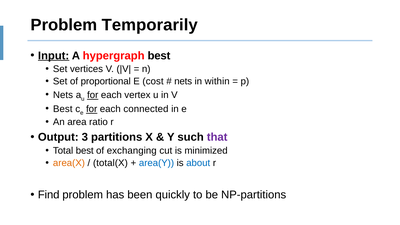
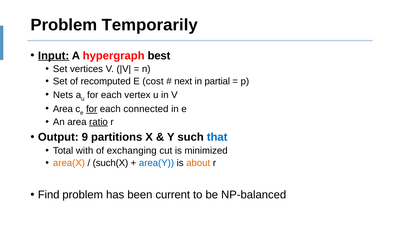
proportional: proportional -> recomputed (106, 81)
nets: nets -> next (183, 81)
within: within -> partial (217, 81)
for underline: present -> none (93, 95)
Best: Best -> Area (63, 109)
ratio underline: none -> present (98, 122)
3: 3 -> 9 (85, 137)
that colour: purple -> blue (217, 137)
Total best: best -> with (85, 151)
total(X: total(X -> such(X (111, 163)
about colour: blue -> orange (198, 163)
quickly: quickly -> current (173, 195)
NP-partitions: NP-partitions -> NP-balanced (254, 195)
